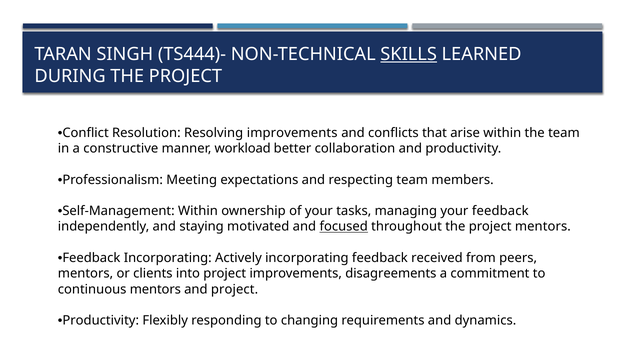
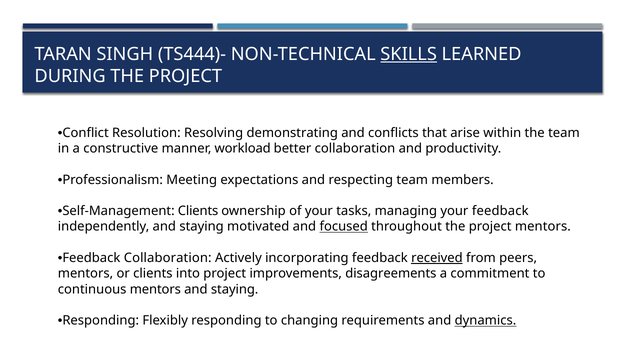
Resolving improvements: improvements -> demonstrating (292, 133)
Self-Management Within: Within -> Clients (198, 211)
Feedback Incorporating: Incorporating -> Collaboration (168, 258)
received underline: none -> present (437, 258)
project: project -> staying (235, 289)
Productivity: Productivity -> Responding (101, 320)
dynamics underline: none -> present (485, 320)
